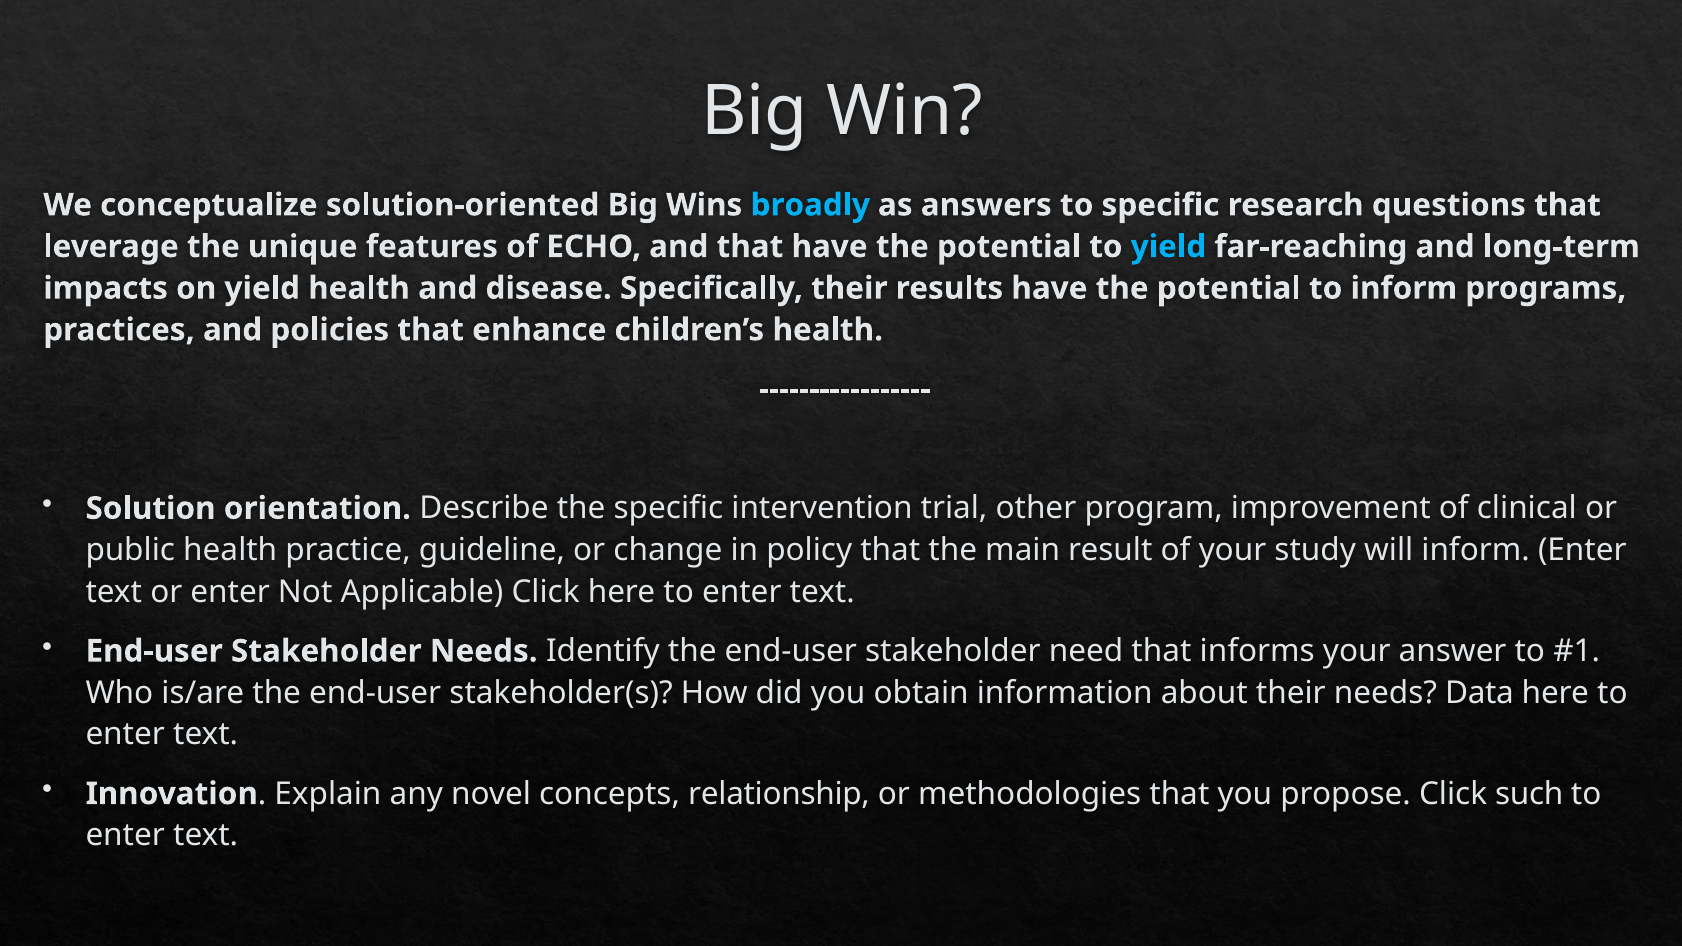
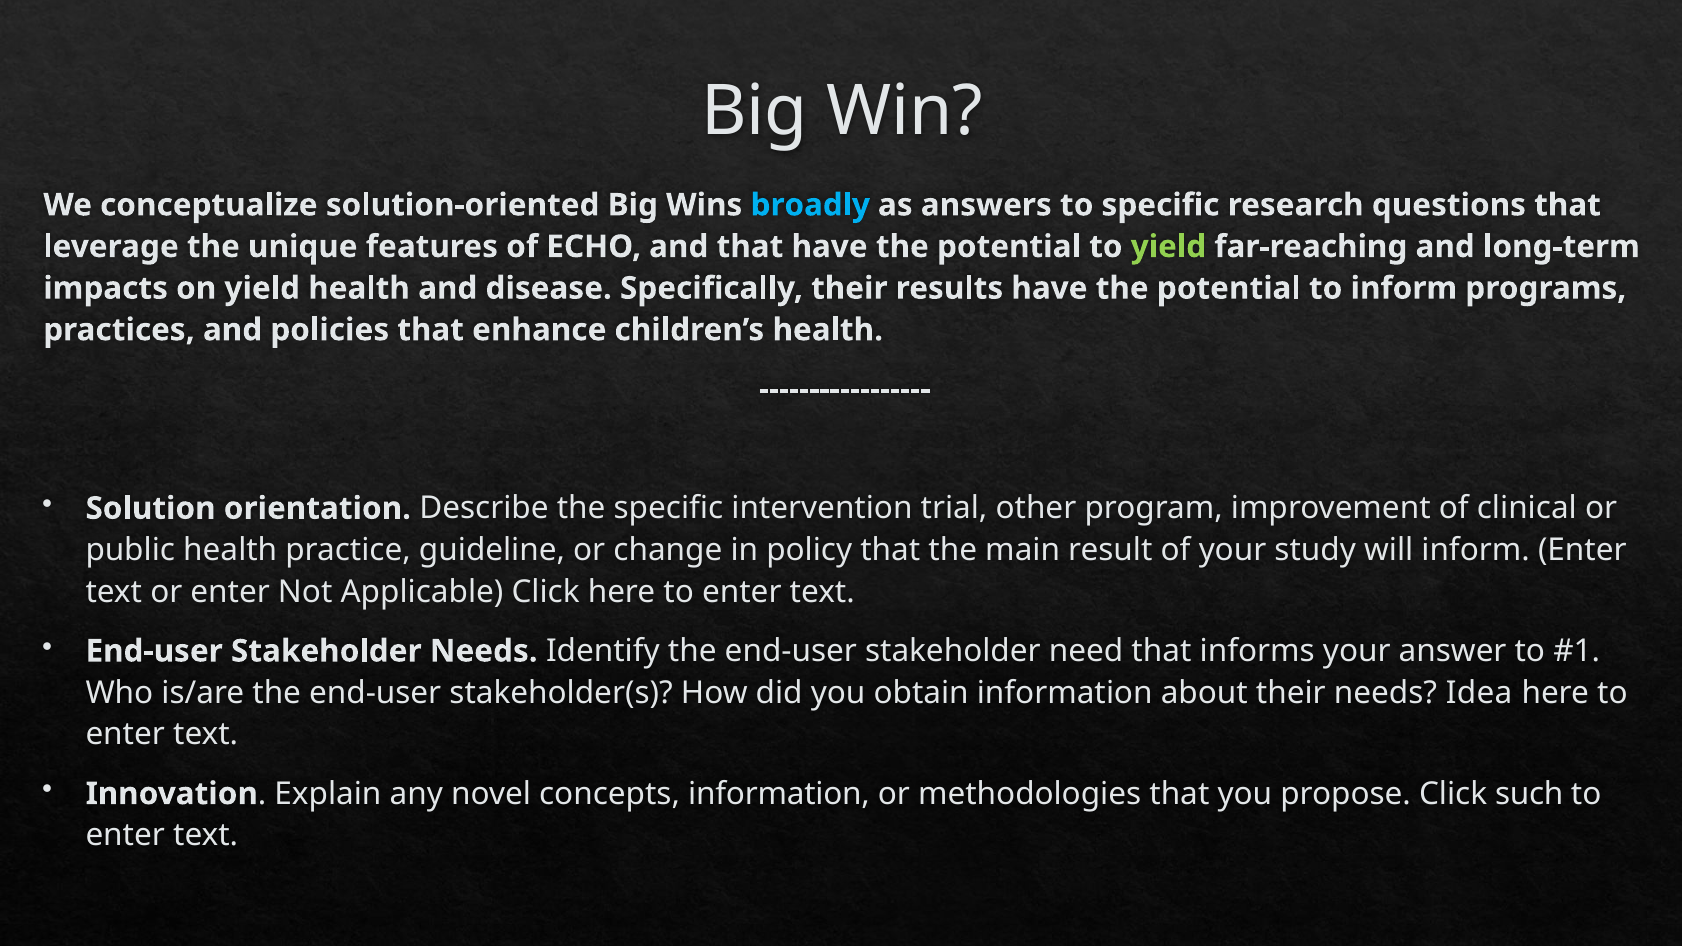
yield colour: light blue -> light green (1168, 247)
Data: Data -> Idea (1479, 693)
concepts relationship: relationship -> information (779, 794)
